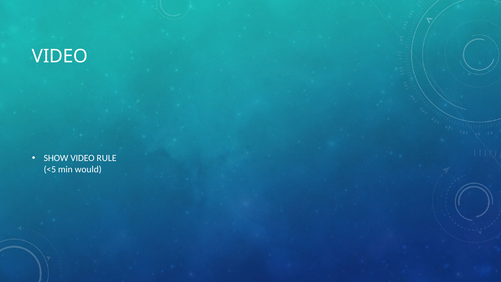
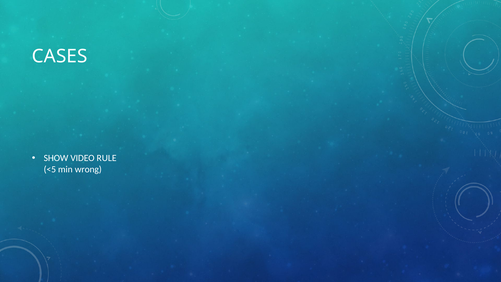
VIDEO: VIDEO -> CASES (60, 56)
would: would -> wrong (88, 169)
